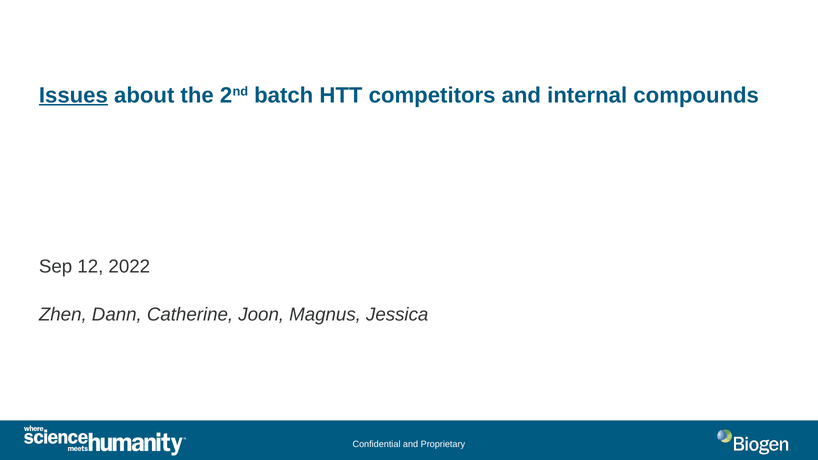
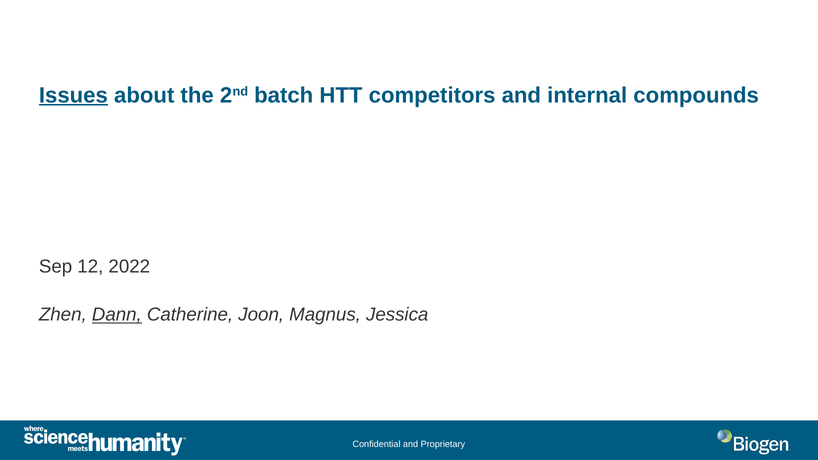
Dann underline: none -> present (117, 315)
